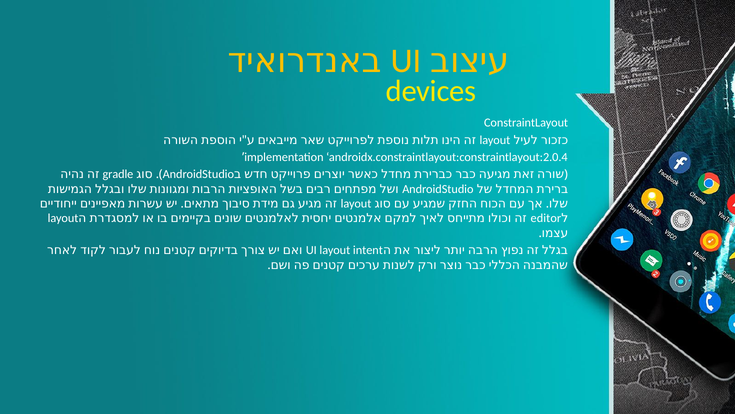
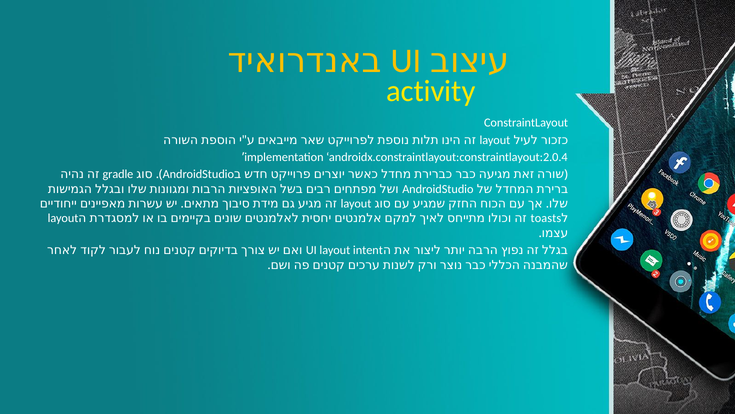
devices: devices -> activity (431, 91)
editor: editor -> toasts (546, 218)
